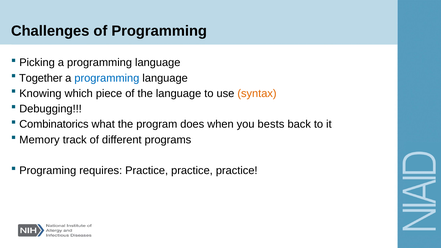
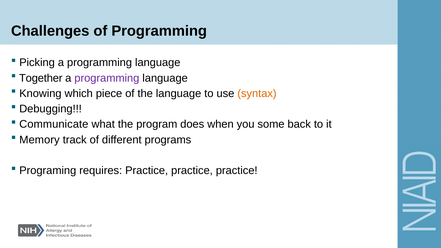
programming colour: blue -> purple (107, 78)
Combinatorics: Combinatorics -> Communicate (54, 124)
bests: bests -> some (271, 124)
